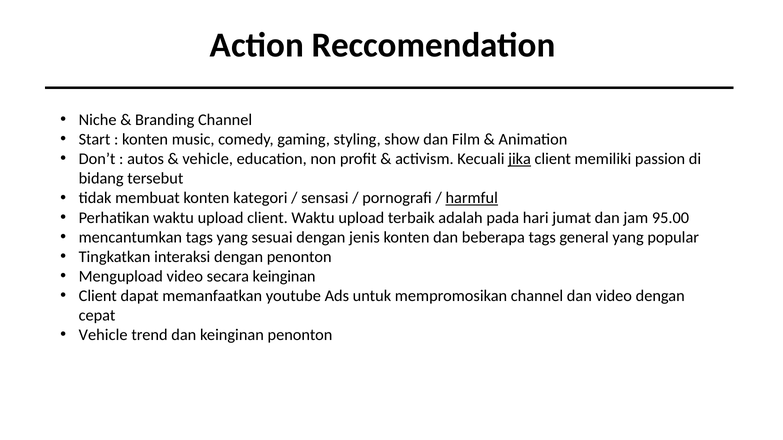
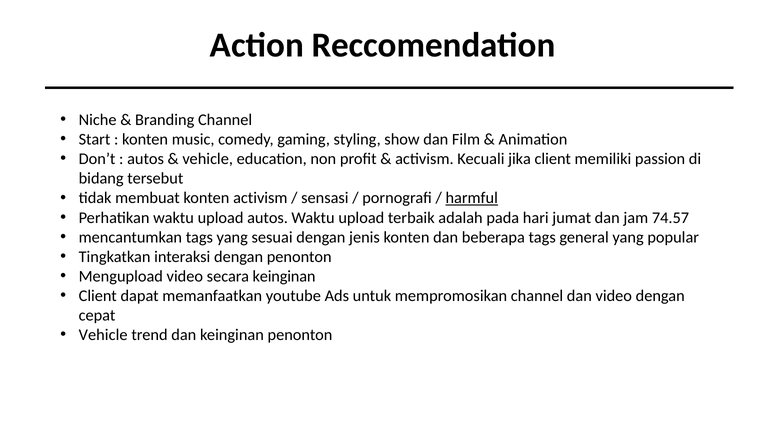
jika underline: present -> none (520, 159)
konten kategori: kategori -> activism (260, 198)
upload client: client -> autos (268, 218)
95.00: 95.00 -> 74.57 (670, 218)
